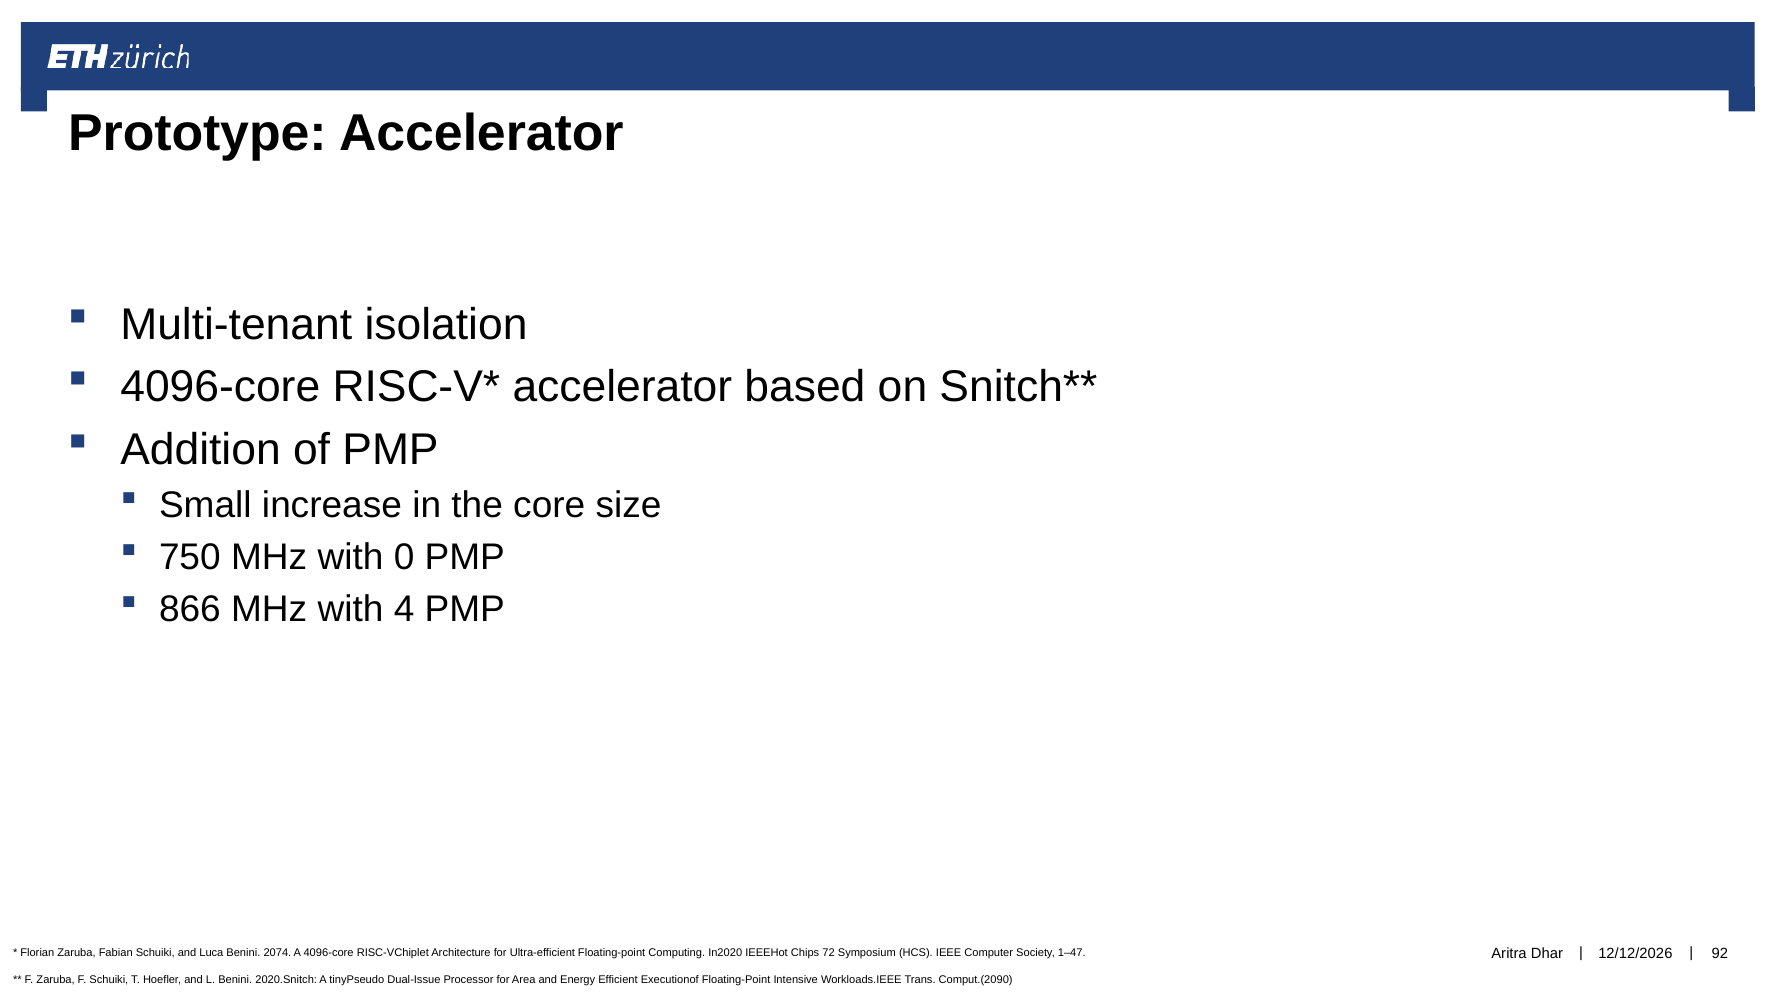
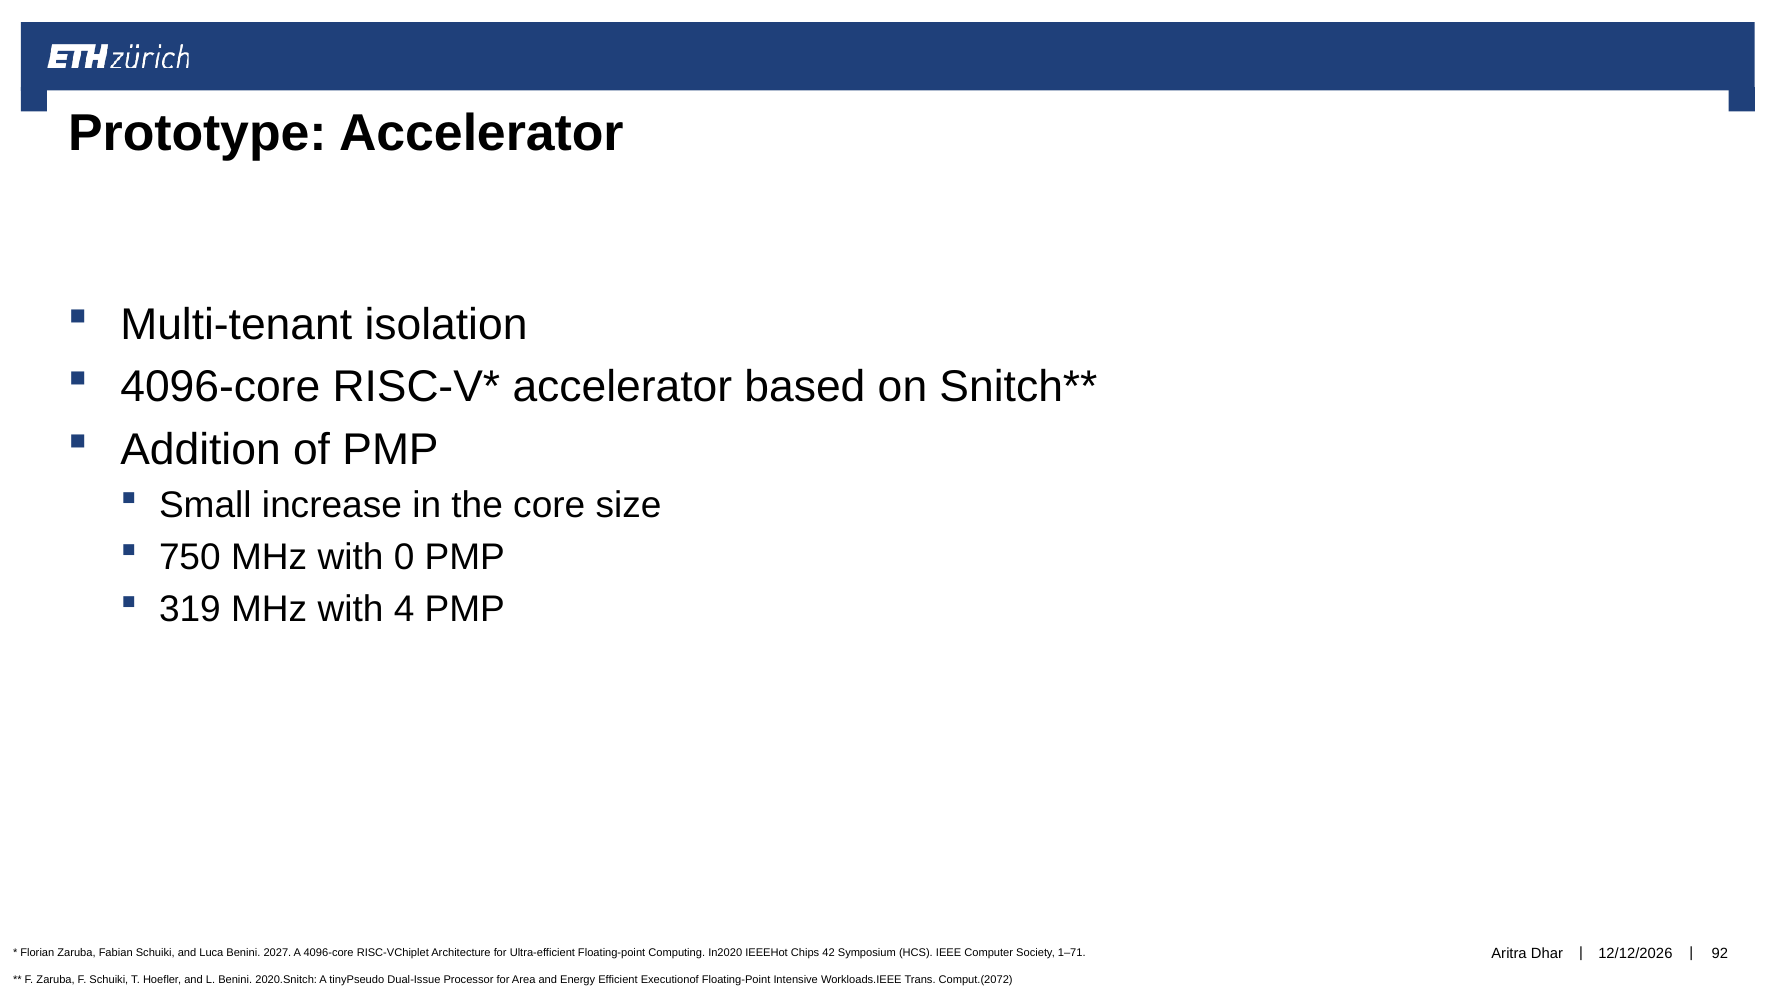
866: 866 -> 319 (190, 609)
2074: 2074 -> 2027 (277, 953)
72: 72 -> 42 (829, 953)
1–47: 1–47 -> 1–71 (1072, 953)
Comput.(2090: Comput.(2090 -> Comput.(2072 (976, 980)
